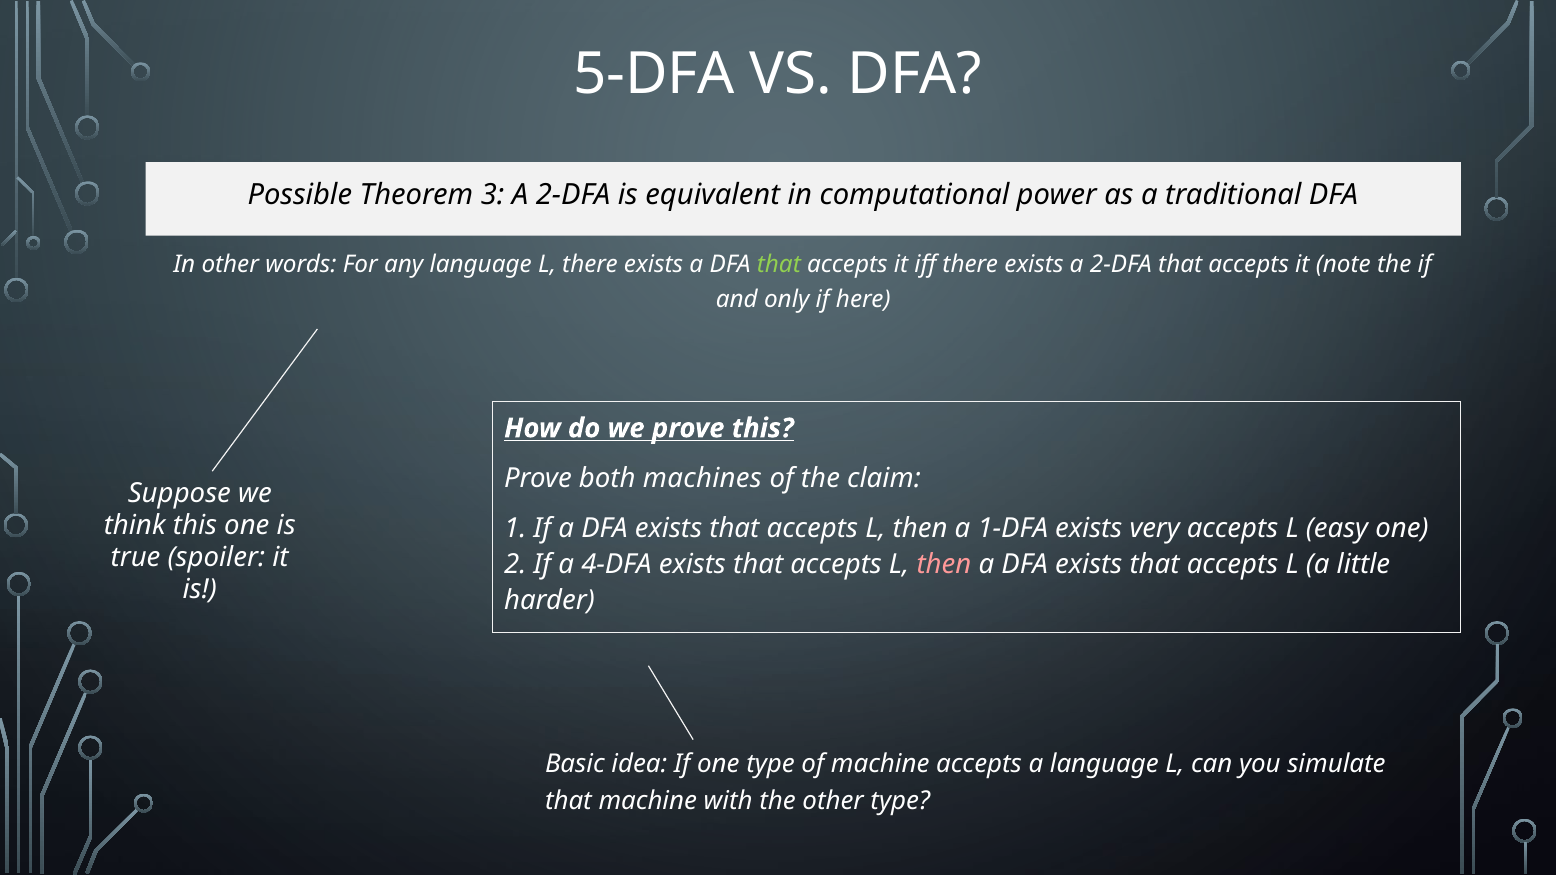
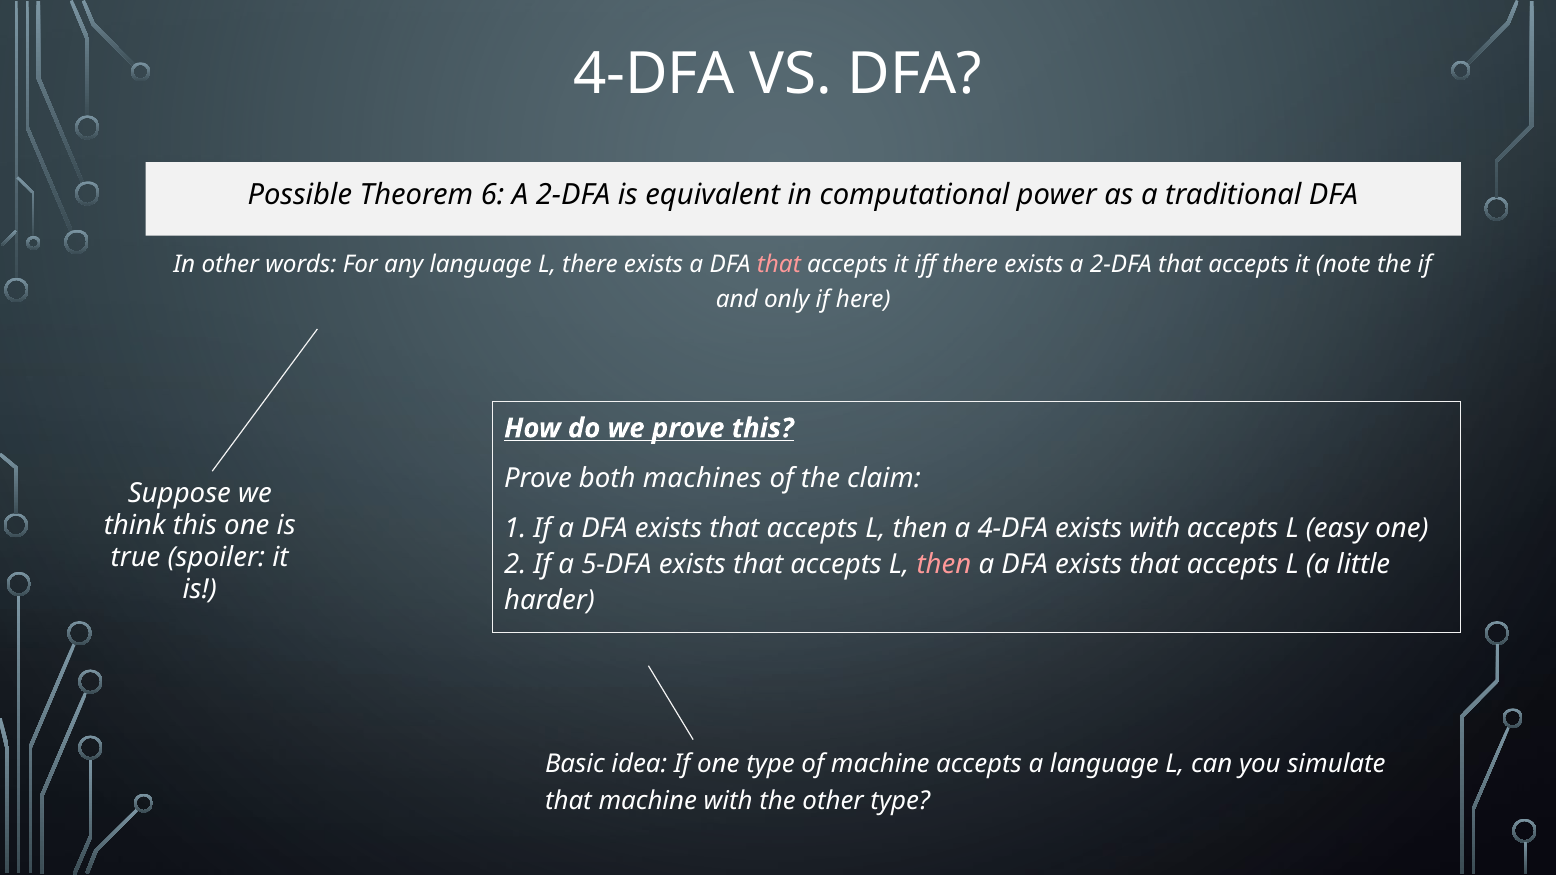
5-DFA: 5-DFA -> 4-DFA (654, 75)
3: 3 -> 6 (493, 195)
that colour: light green -> pink (779, 265)
a 1-DFA: 1-DFA -> 4-DFA (1013, 529)
exists very: very -> with (1155, 529)
4-DFA: 4-DFA -> 5-DFA (616, 565)
